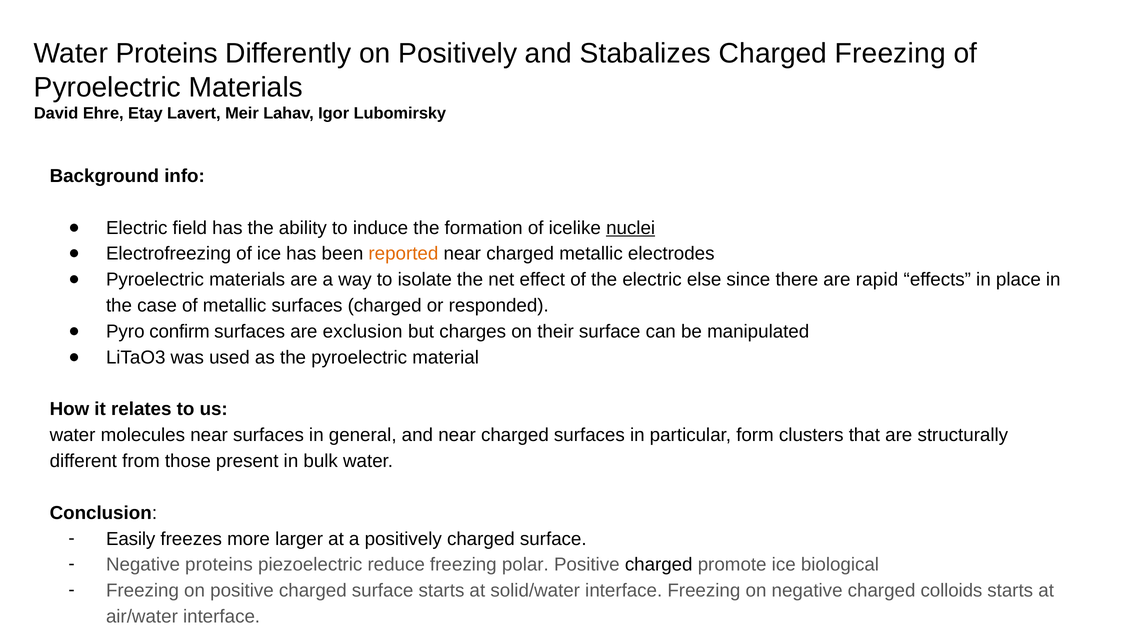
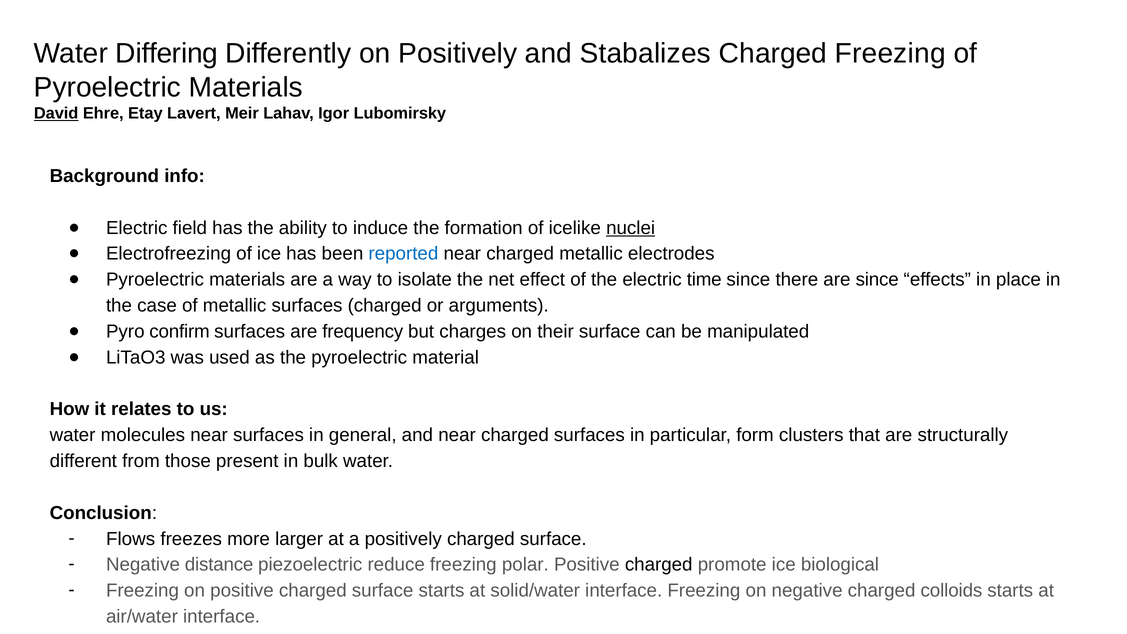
Water Proteins: Proteins -> Differing (167, 54)
David underline: none -> present (56, 113)
reported colour: orange -> blue (403, 254)
else: else -> time (704, 280)
are rapid: rapid -> since (877, 280)
responded: responded -> arguments (499, 306)
exclusion: exclusion -> frequency (363, 332)
Easily: Easily -> Flows (131, 539)
Negative proteins: proteins -> distance (219, 565)
